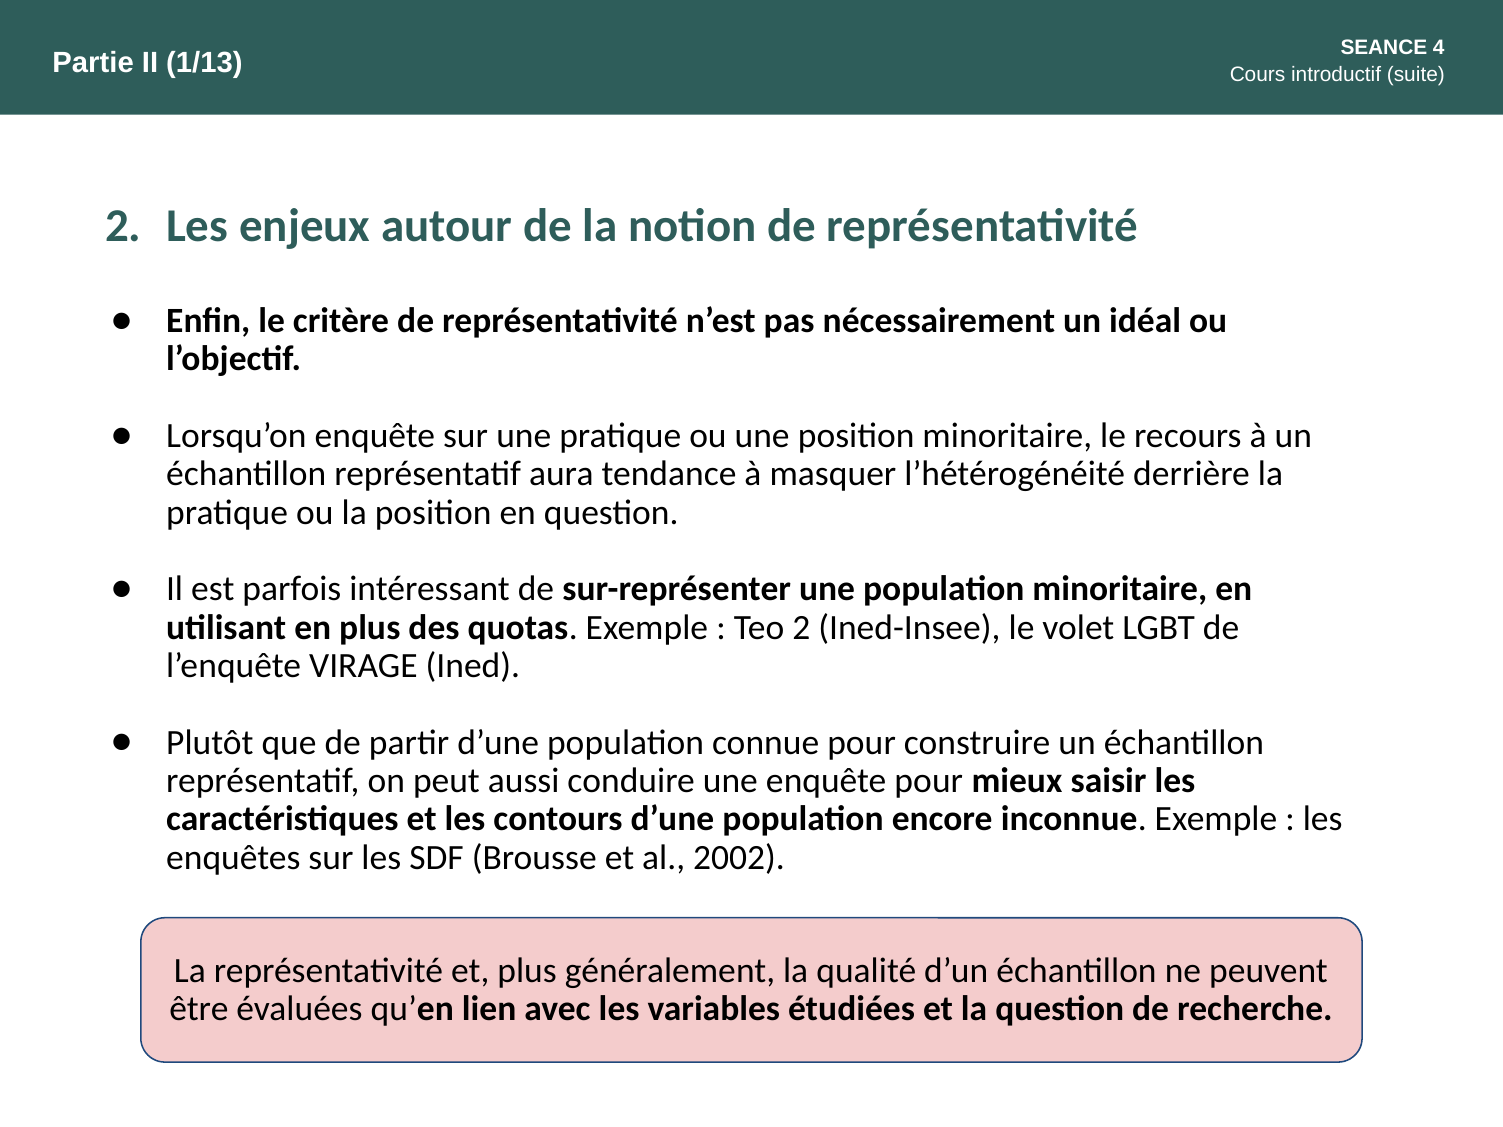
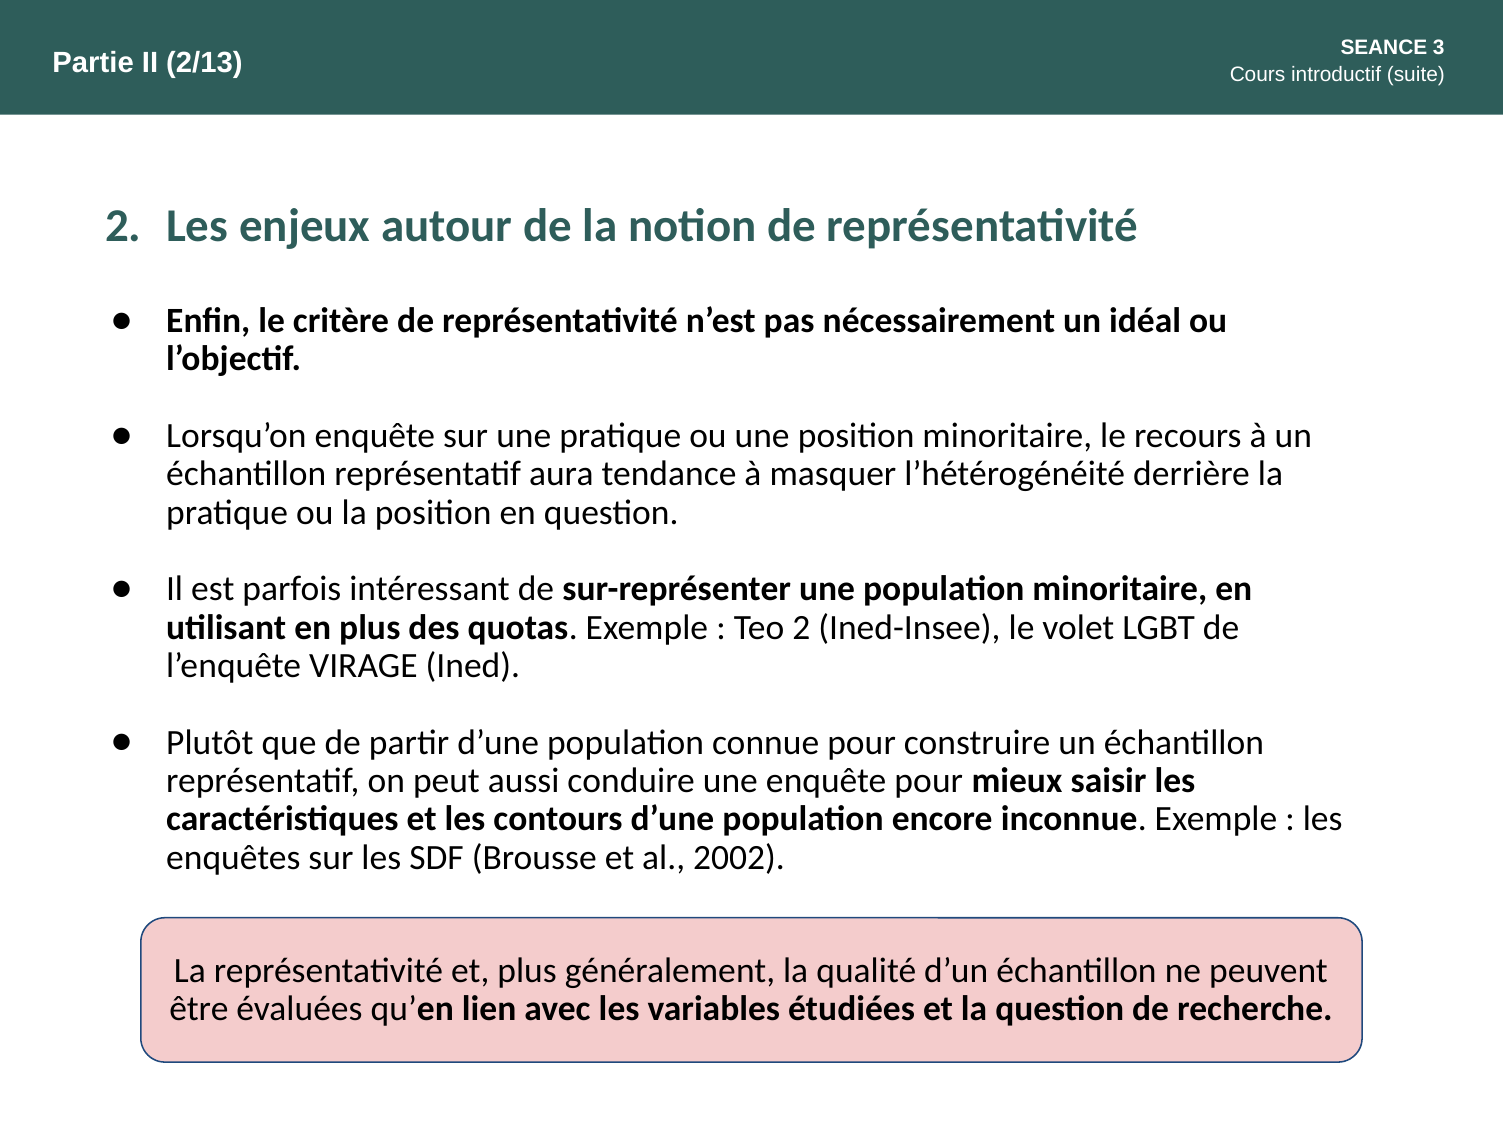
4: 4 -> 3 (1439, 47)
1/13: 1/13 -> 2/13 (204, 63)
